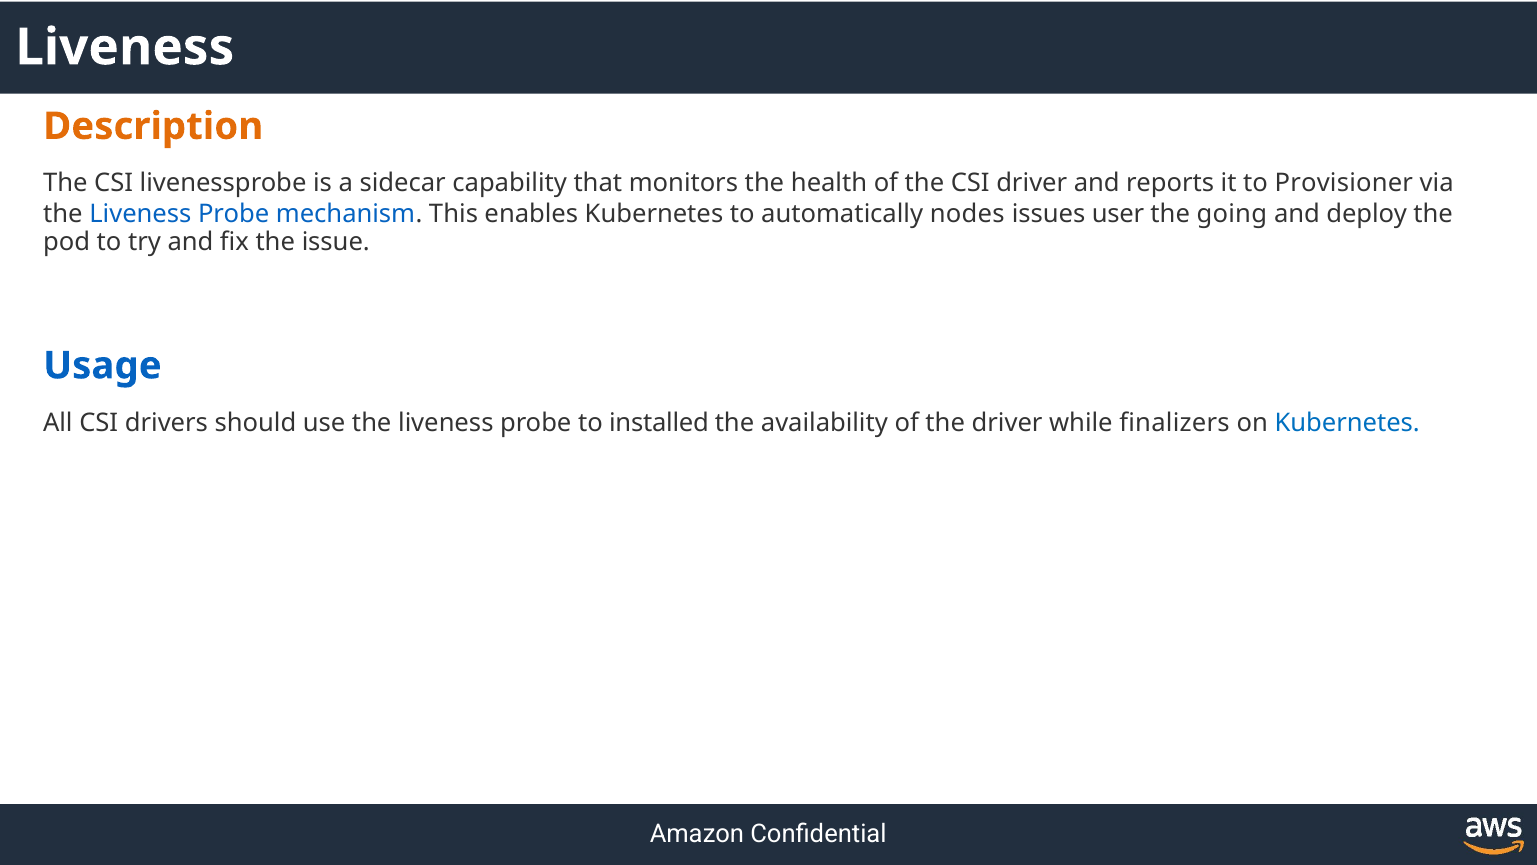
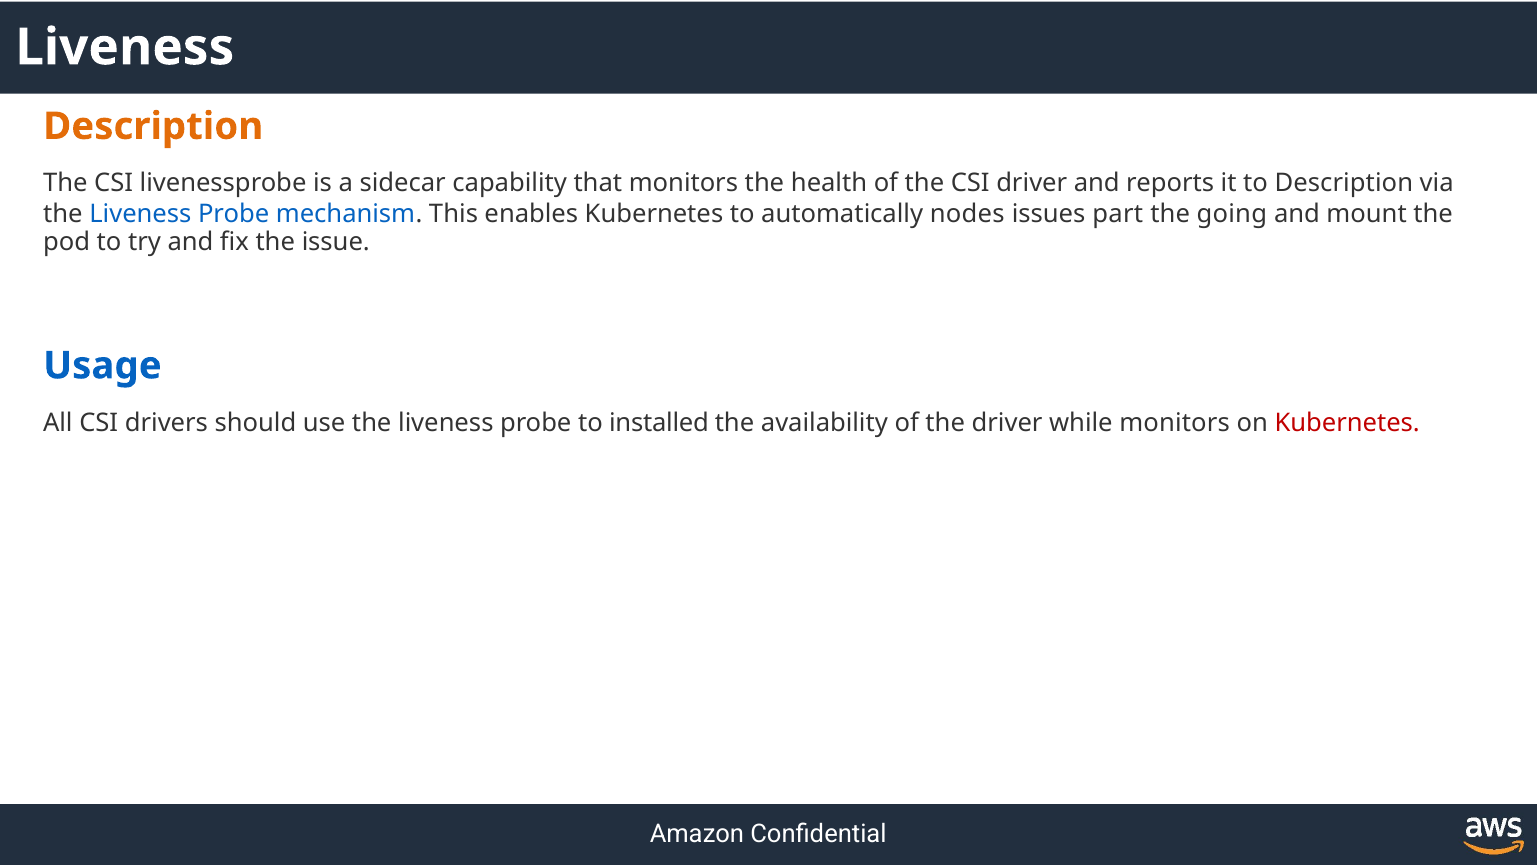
to Provisioner: Provisioner -> Description (1344, 183)
user: user -> part (1118, 214)
deploy: deploy -> mount (1367, 214)
while finalizers: finalizers -> monitors (1175, 423)
Kubernetes colour: blue -> red (1347, 423)
